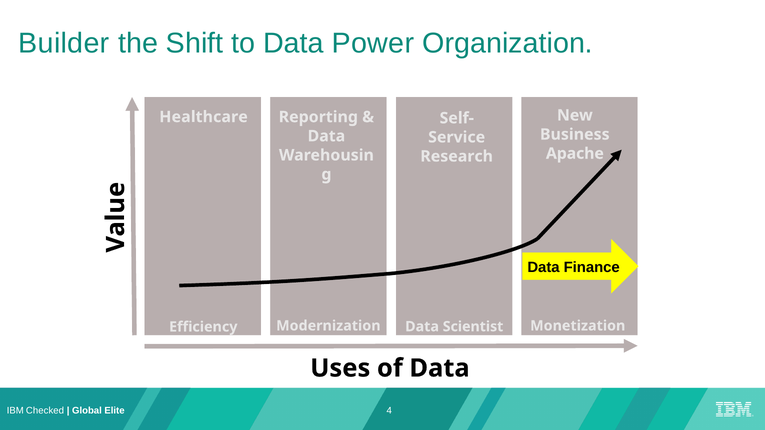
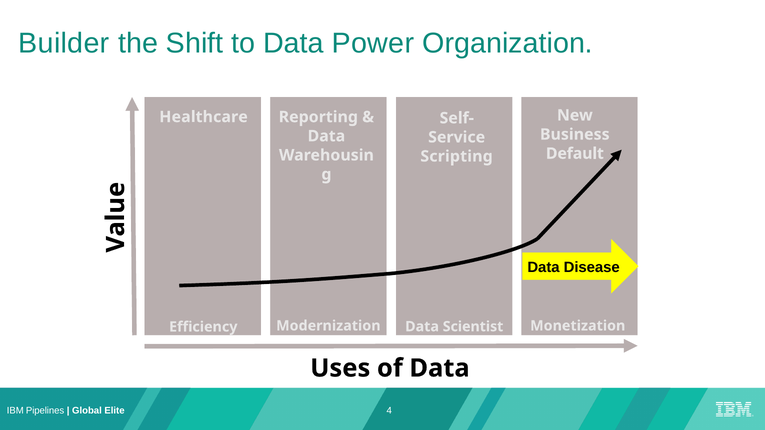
Apache: Apache -> Default (575, 154)
Research: Research -> Scripting (457, 156)
Finance: Finance -> Disease (592, 267)
Checked: Checked -> Pipelines (45, 411)
